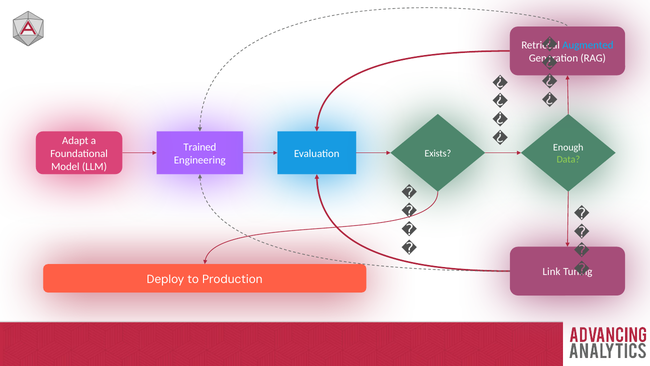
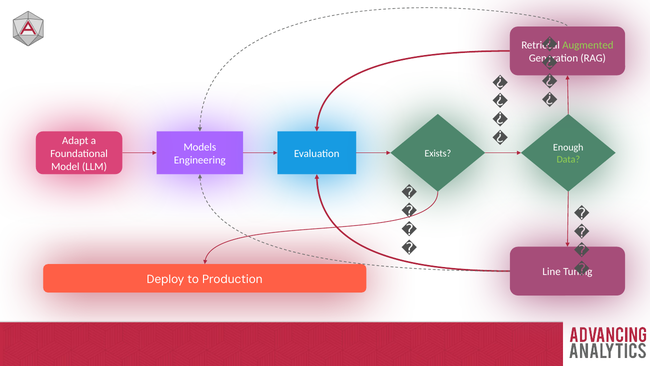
Augmented colour: light blue -> light green (588, 45)
Trained: Trained -> Models (200, 147)
Link: Link -> Line (552, 272)
